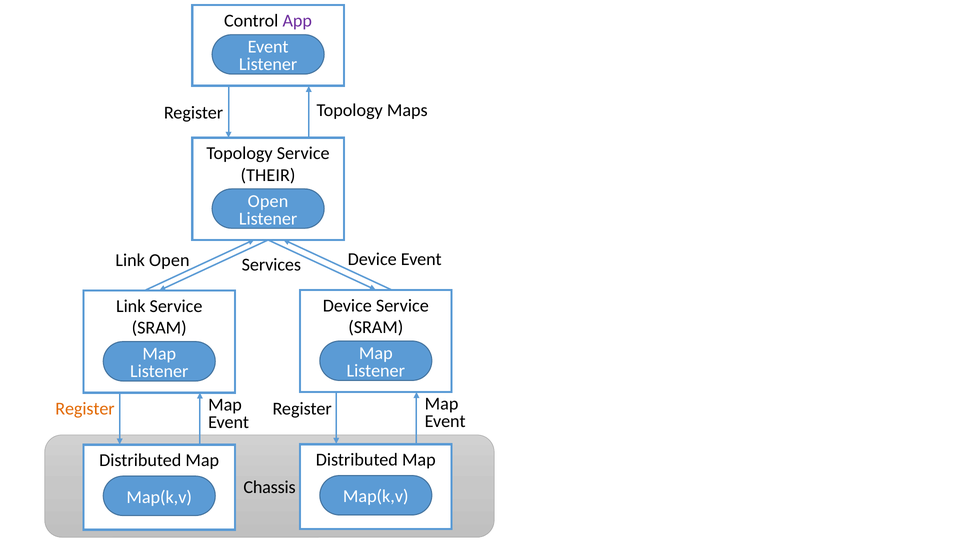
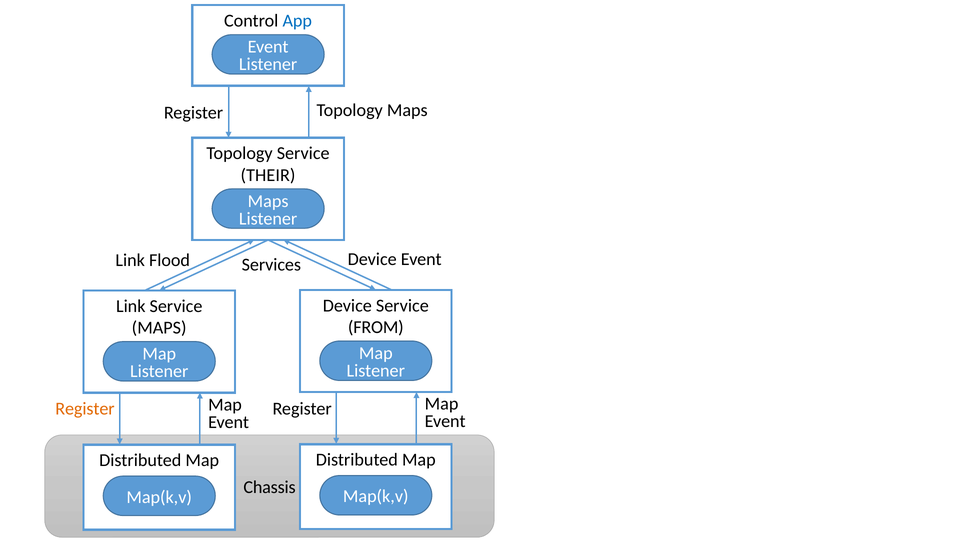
App colour: purple -> blue (297, 21)
Open: Open -> Maps (268, 201)
Link Open: Open -> Flood (169, 260)
SRAM: SRAM -> FROM (376, 327)
SRAM: SRAM -> MAPS (159, 328)
